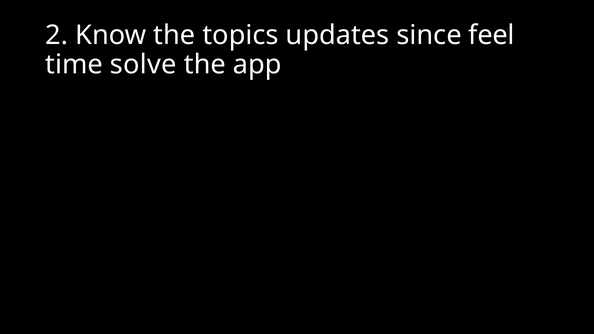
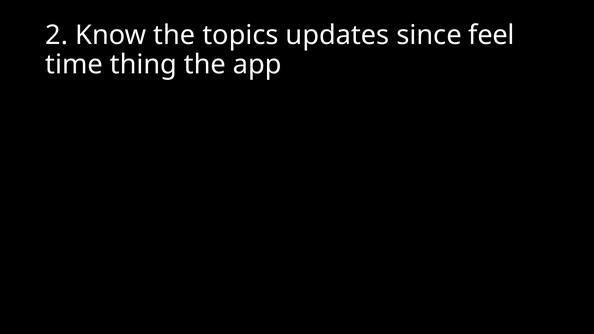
solve: solve -> thing (143, 65)
